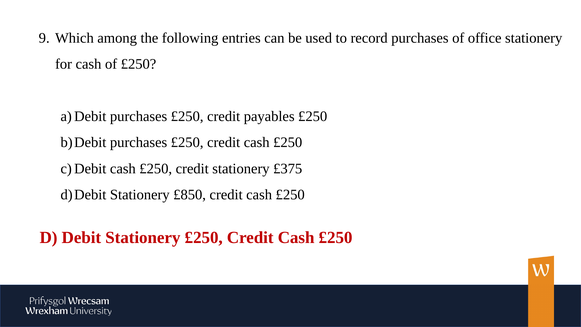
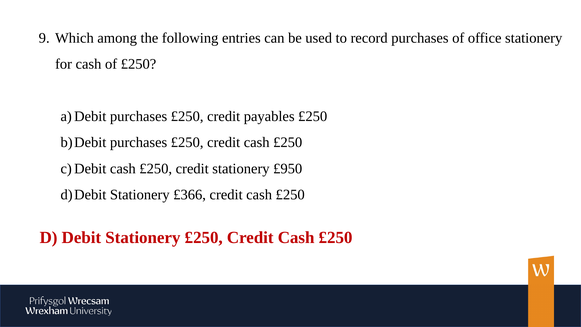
£375: £375 -> £950 (288, 169)
£850: £850 -> £366 (190, 195)
